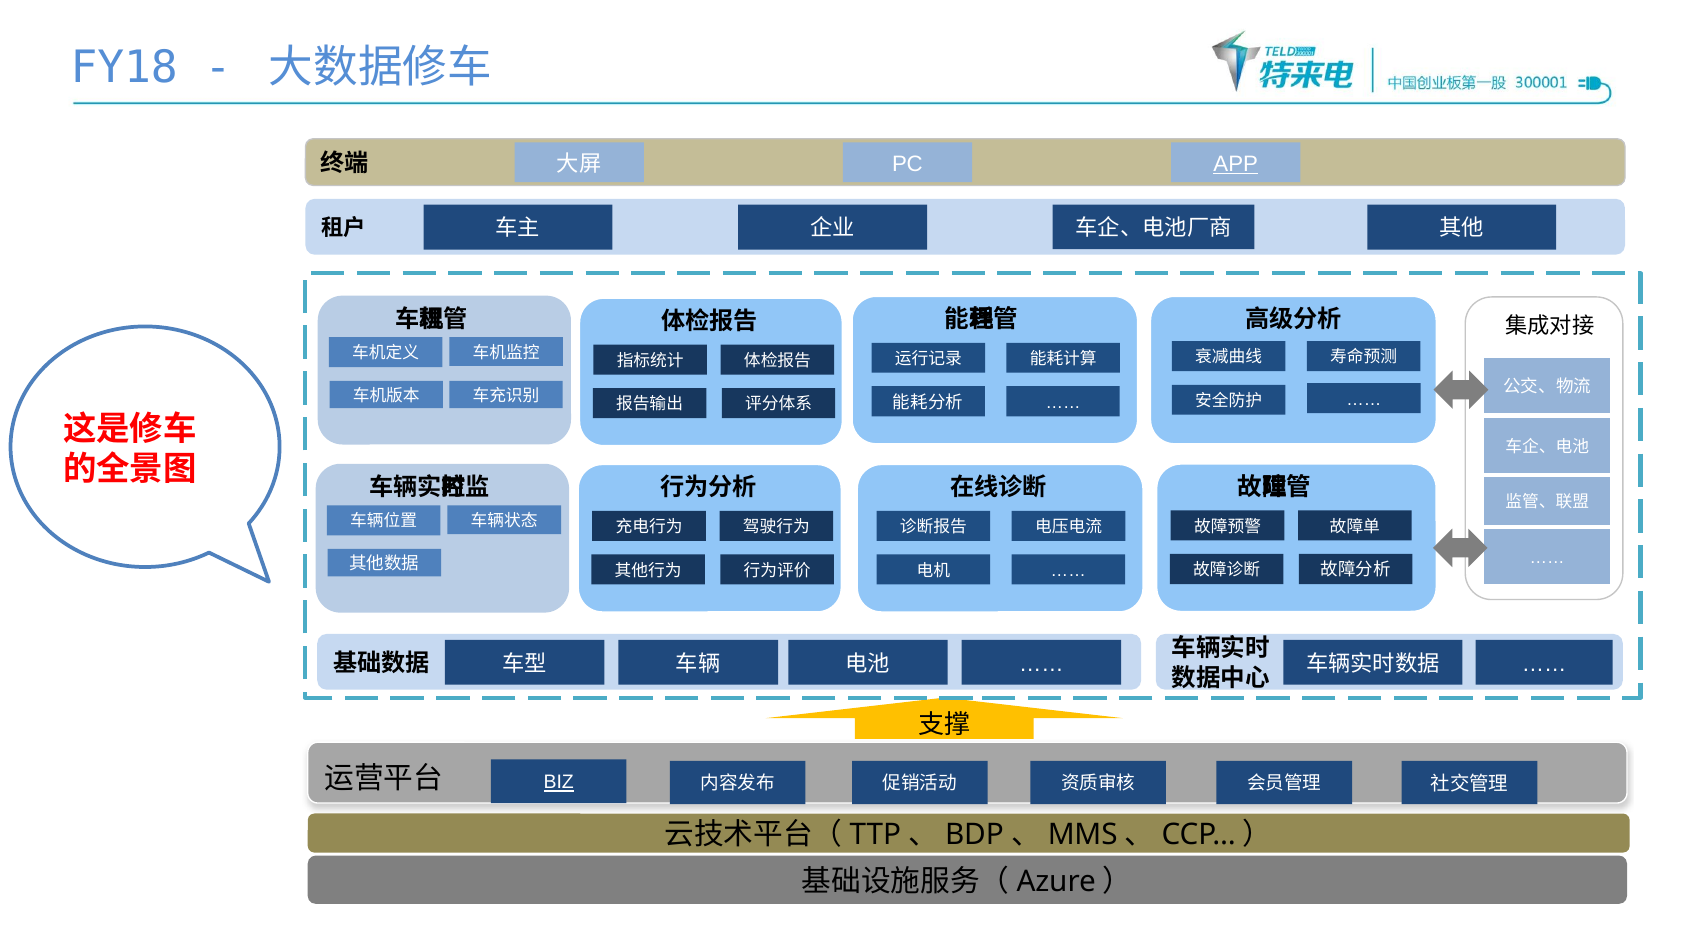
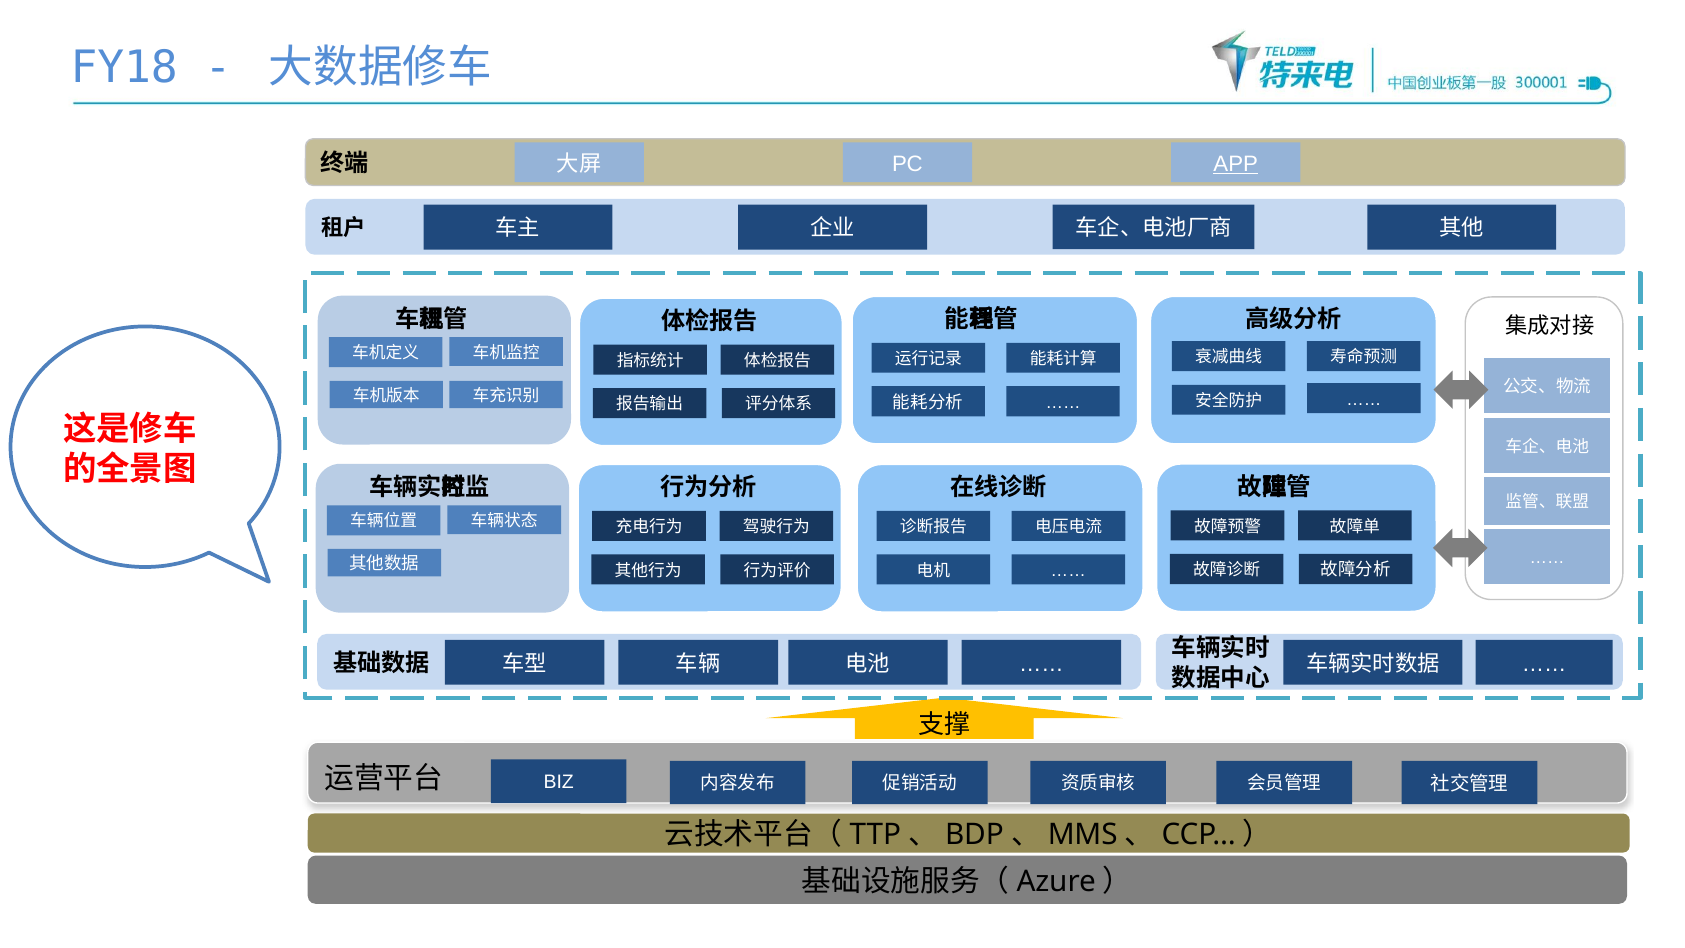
BIZ underline: present -> none (559, 782)
